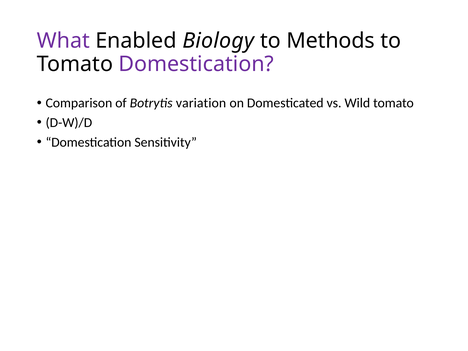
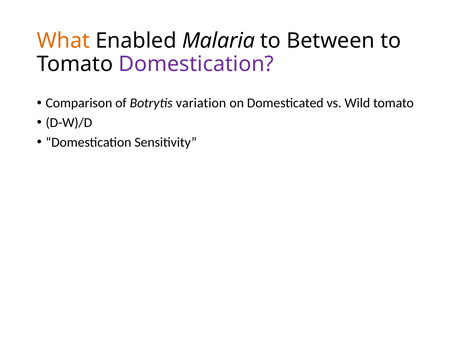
What colour: purple -> orange (63, 41)
Biology: Biology -> Malaria (219, 41)
Methods: Methods -> Between (331, 41)
